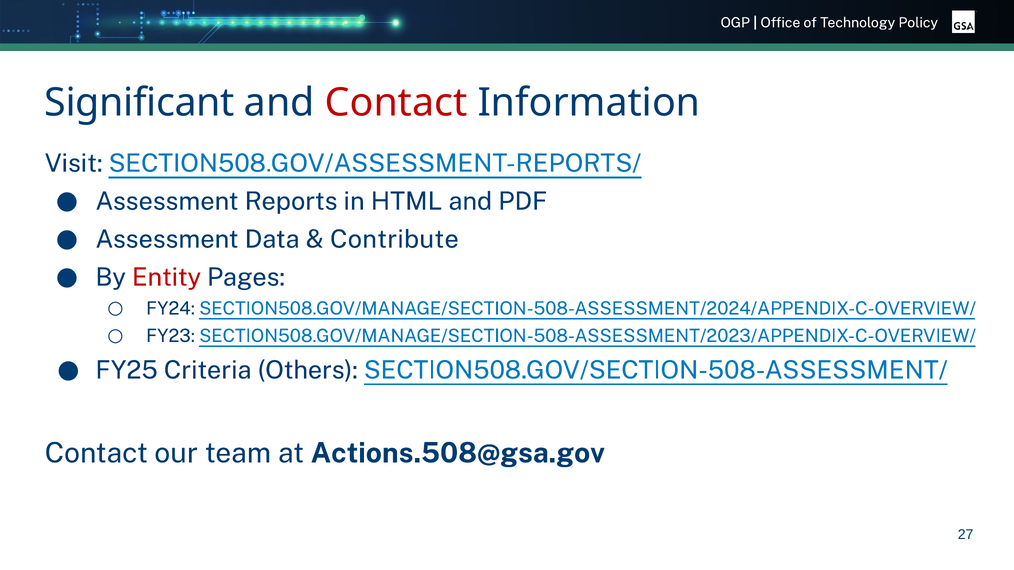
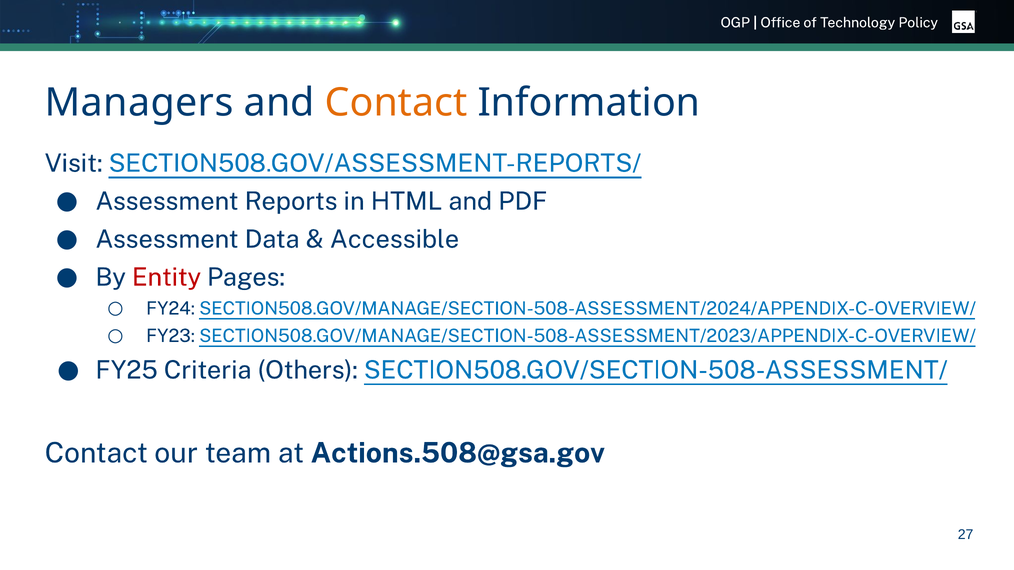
Significant: Significant -> Managers (139, 103)
Contact colour: red -> orange (396, 103)
Contribute: Contribute -> Accessible (395, 240)
